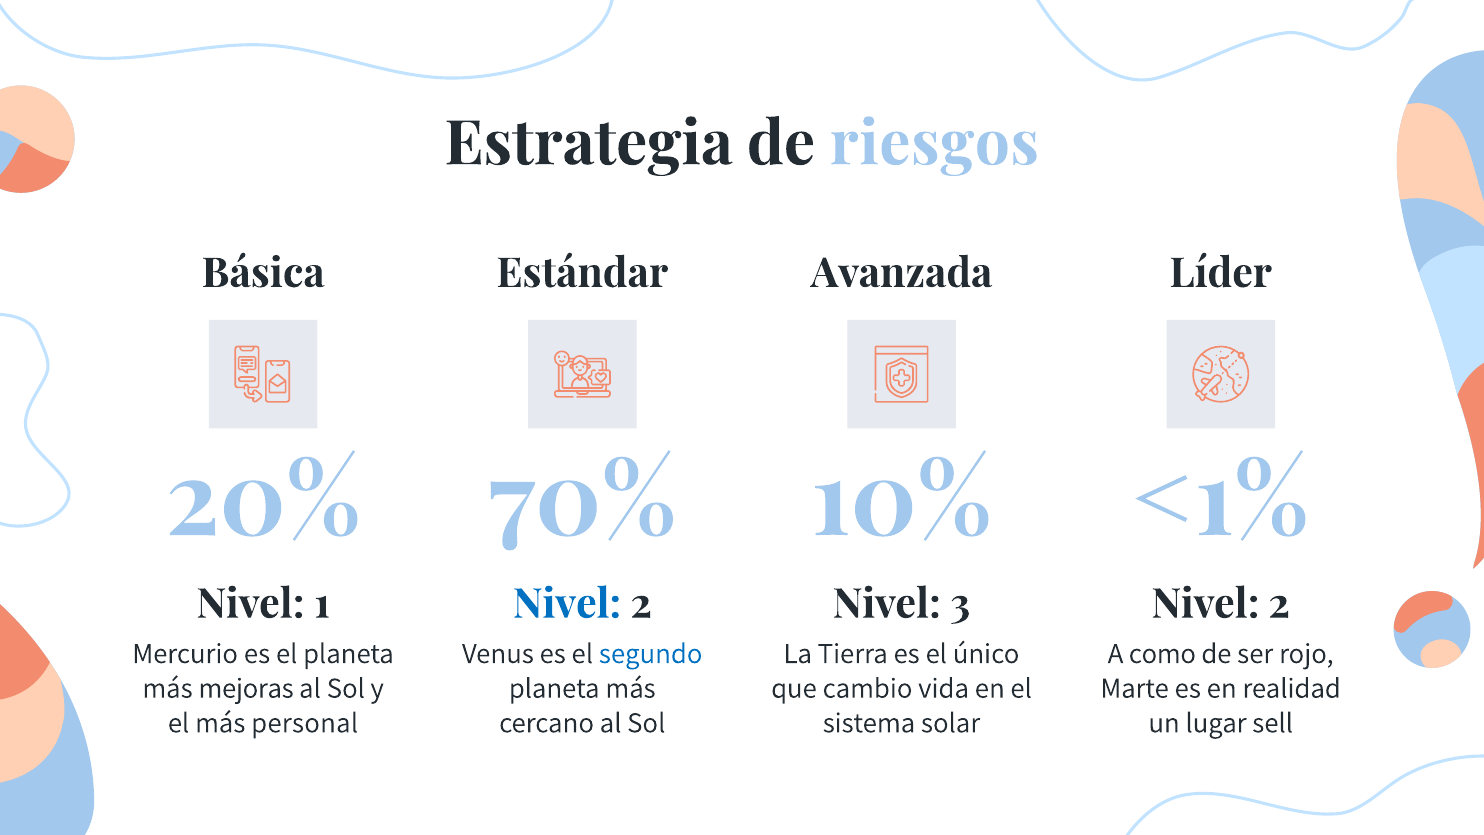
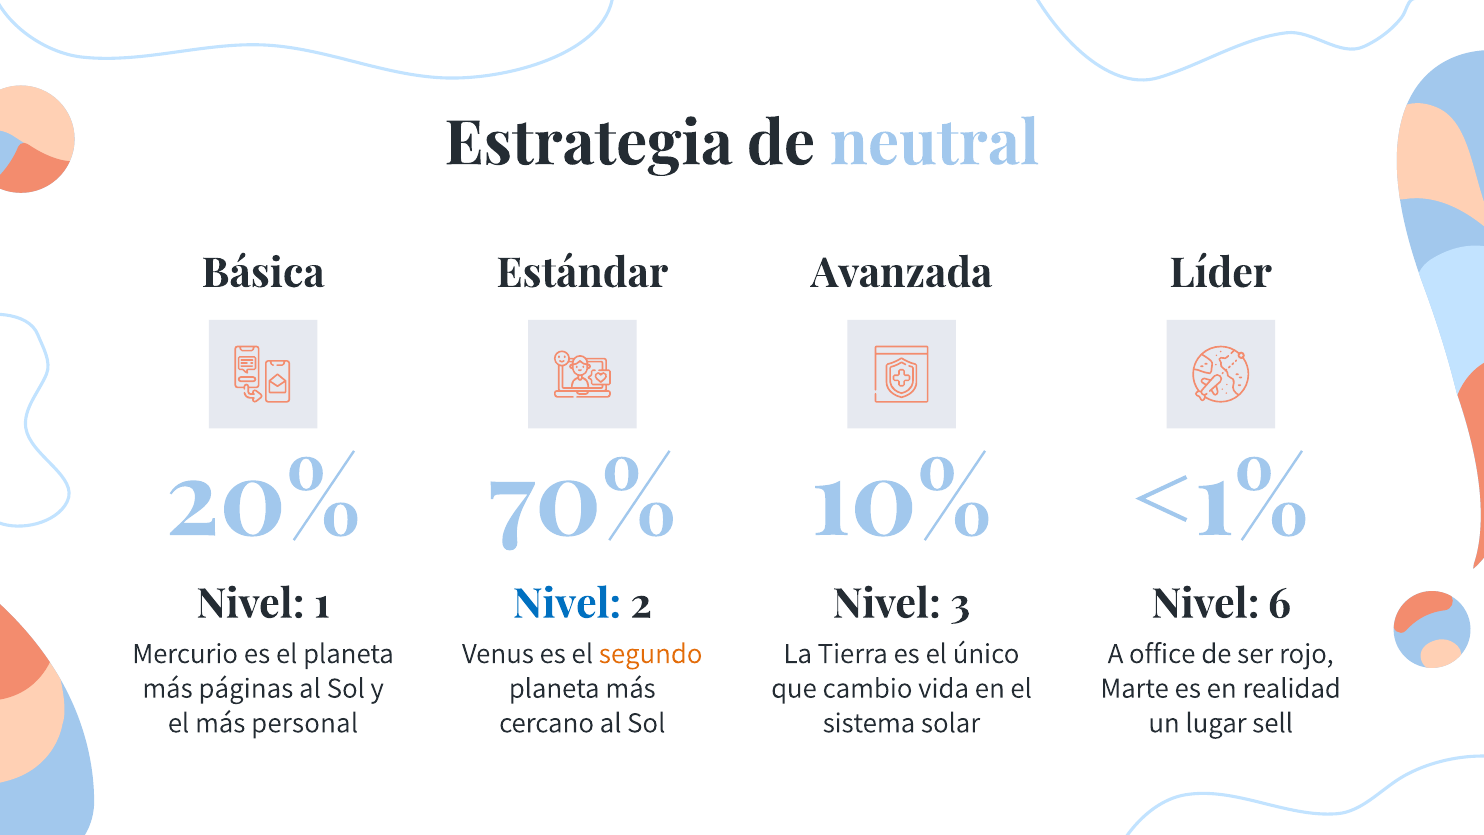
riesgos: riesgos -> neutral (935, 144)
2: 2 -> 6 (1279, 604)
segundo colour: blue -> orange (651, 653)
como: como -> office (1162, 653)
mejoras: mejoras -> páginas (246, 688)
